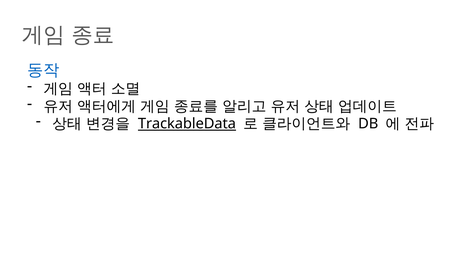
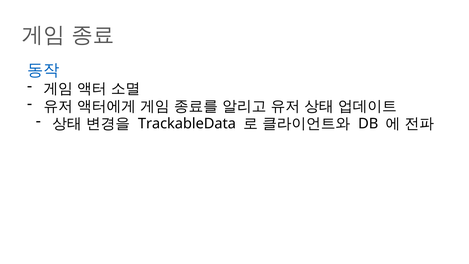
TrackableData underline: present -> none (187, 124)
